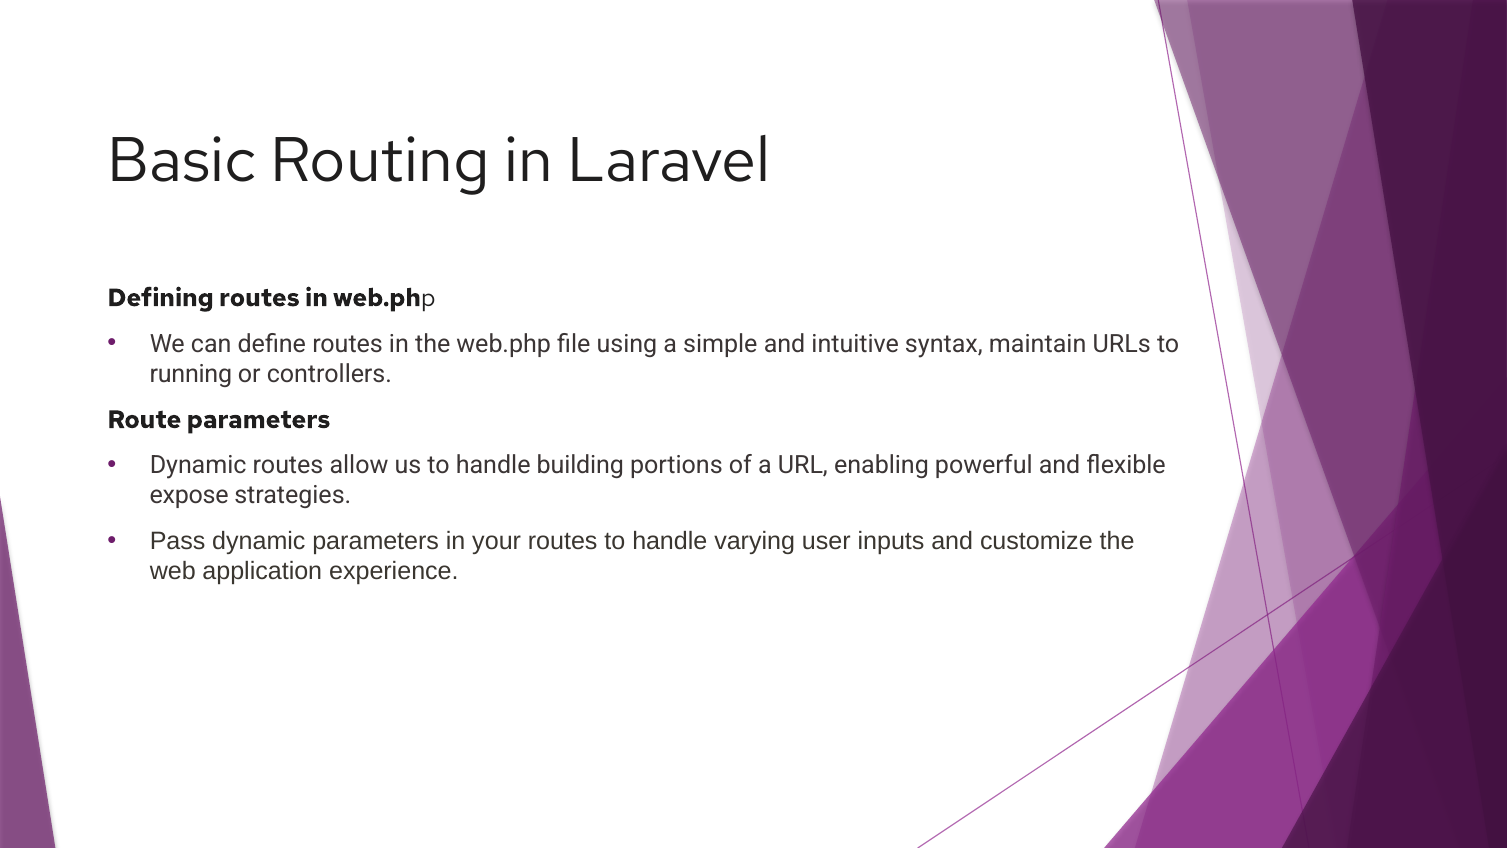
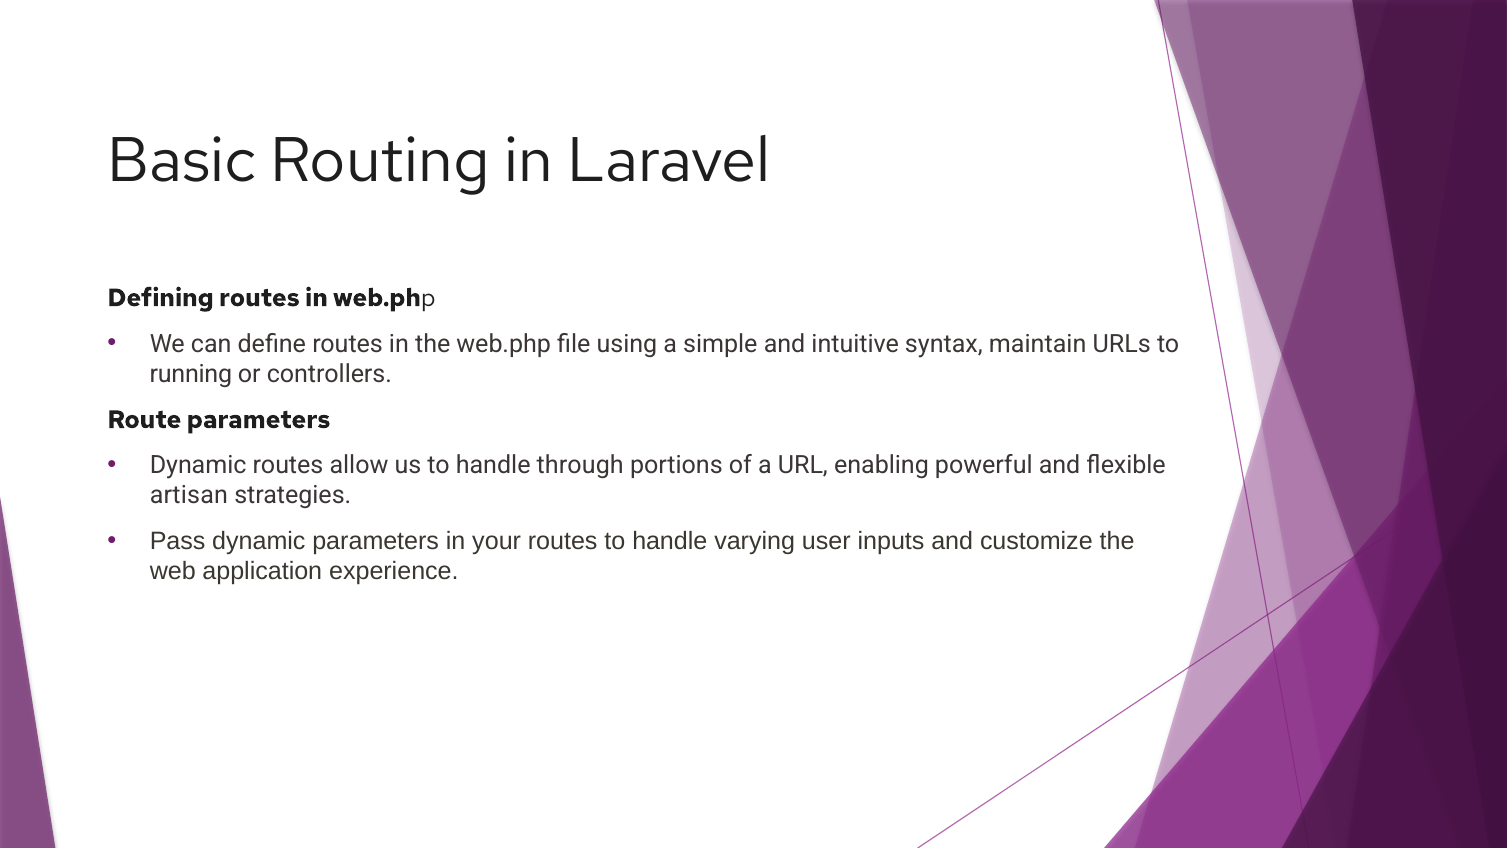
building: building -> through (580, 465)
expose: expose -> artisan (189, 496)
